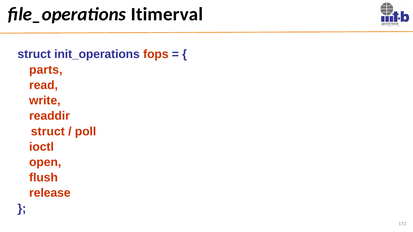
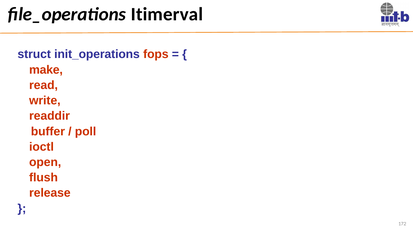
parts: parts -> make (46, 70)
struct: struct -> buffer (48, 132)
